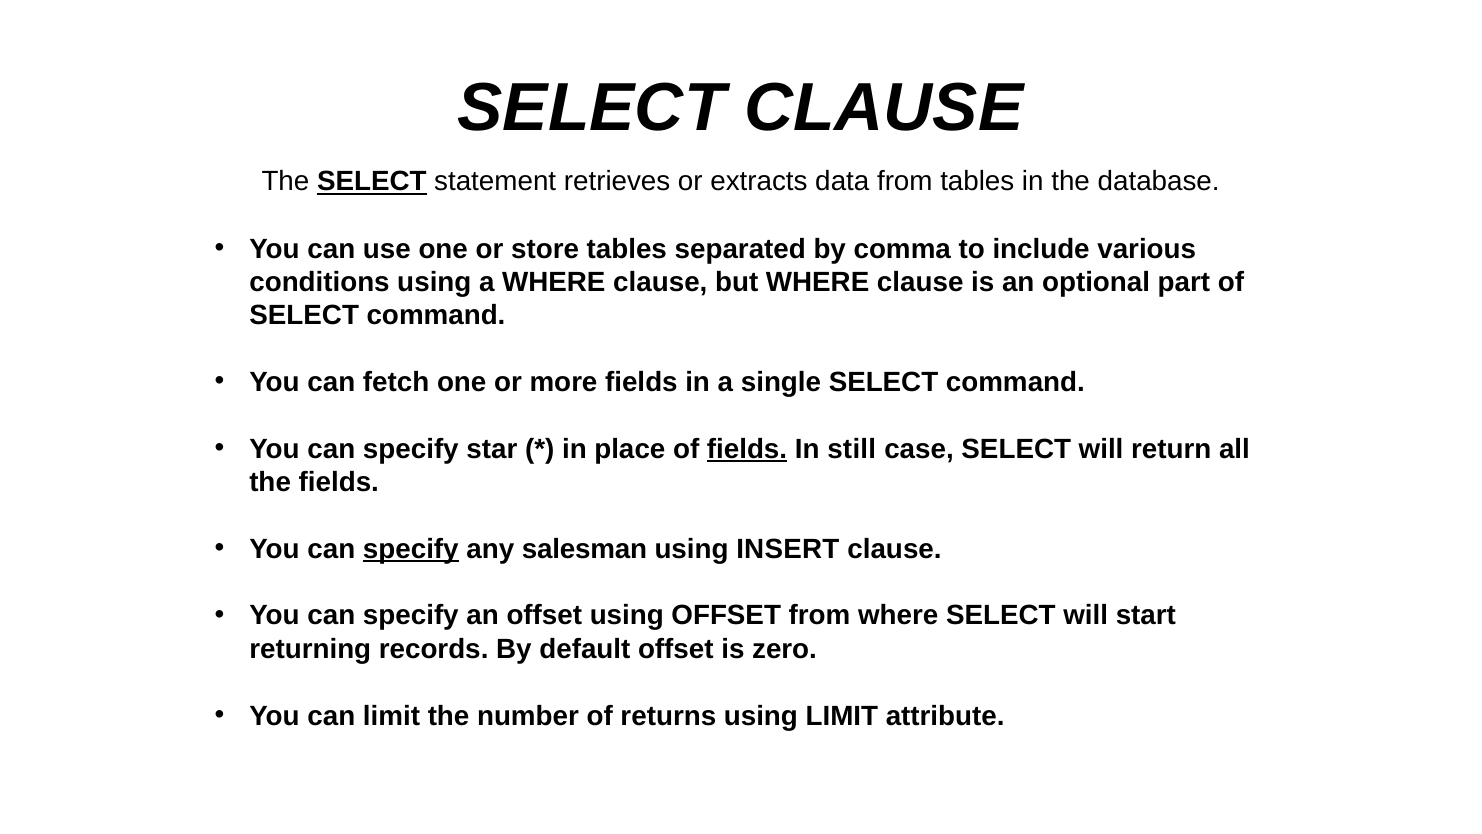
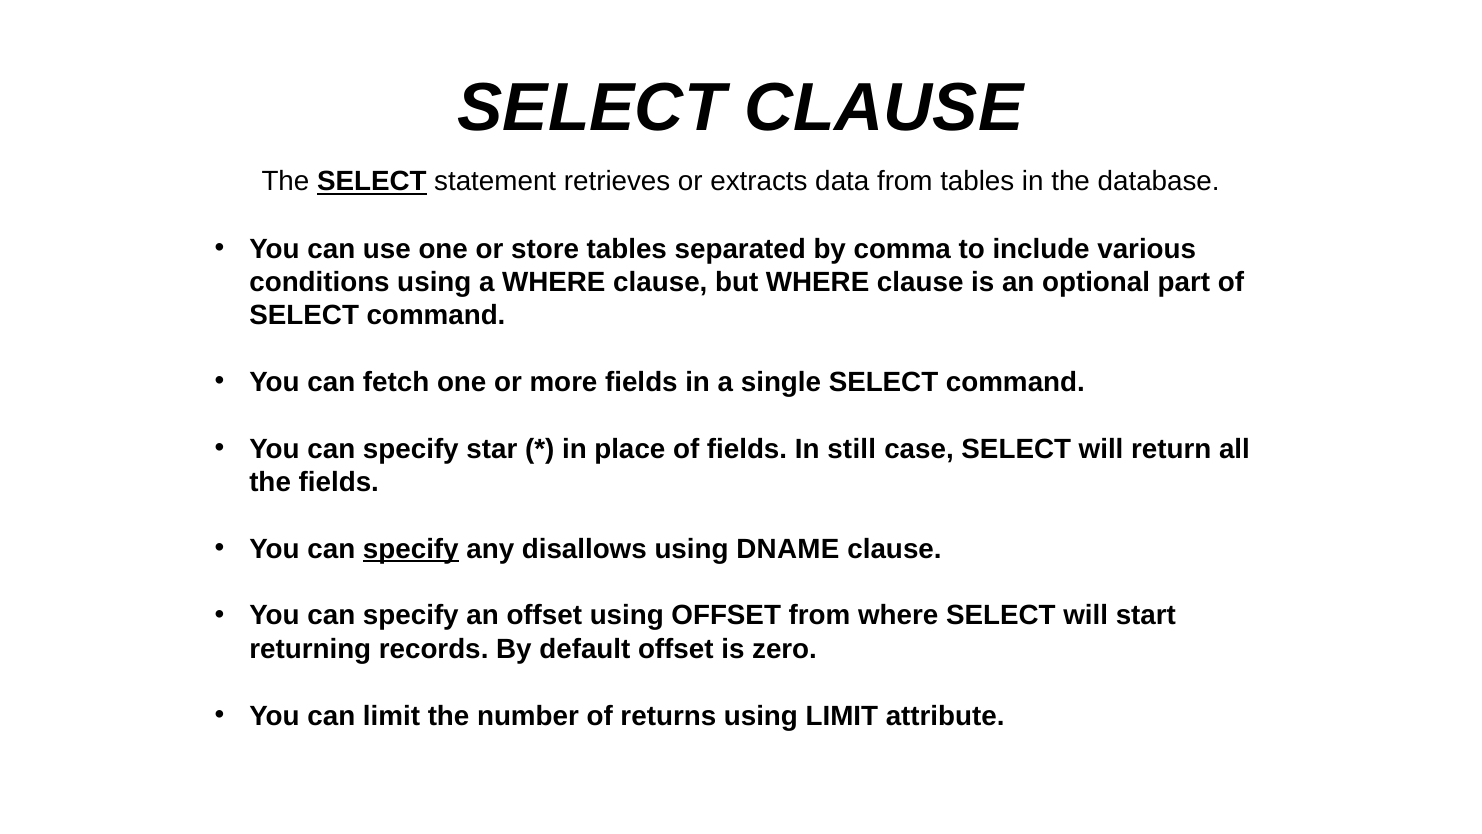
fields underline: present -> none (747, 449)
salesman: salesman -> disallows (584, 549)
INSERT: INSERT -> DNAME (788, 549)
